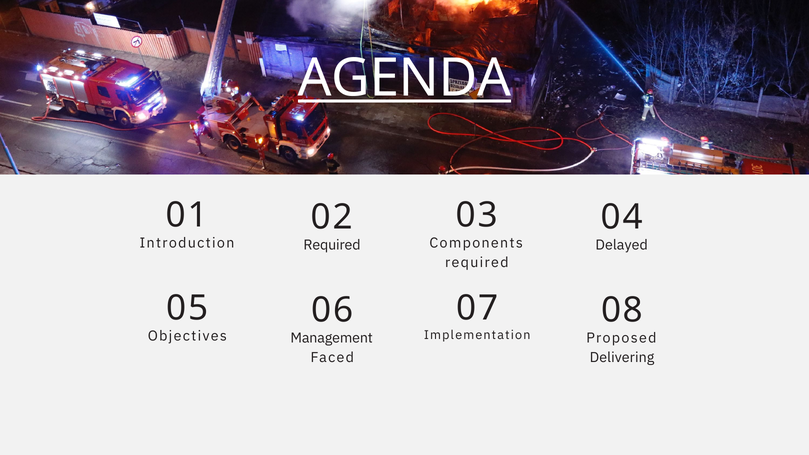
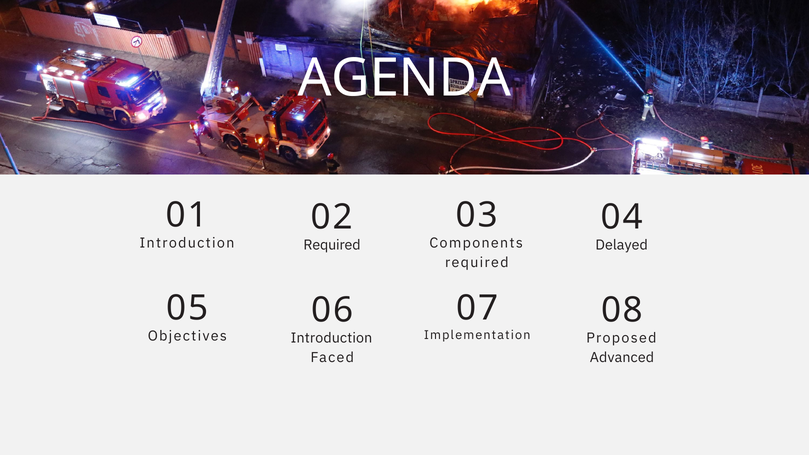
AGENDA underline: present -> none (405, 78)
Management: Management -> Introduction (332, 338)
Delivering: Delivering -> Advanced (622, 358)
